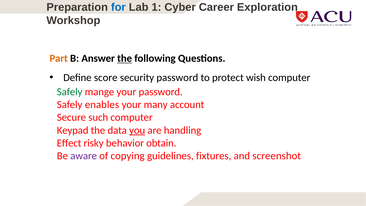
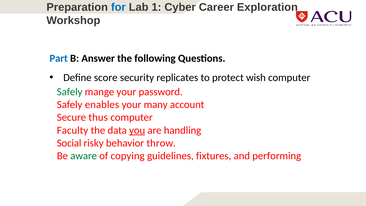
Part colour: orange -> blue (59, 58)
the underline: present -> none (125, 58)
security password: password -> replicates (177, 78)
such: such -> thus (98, 117)
Keypad: Keypad -> Faculty (73, 130)
Effect: Effect -> Social (69, 143)
obtain: obtain -> throw (161, 143)
aware colour: purple -> green (84, 156)
screenshot: screenshot -> performing (277, 156)
